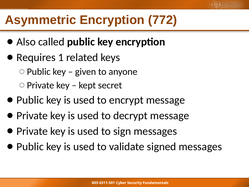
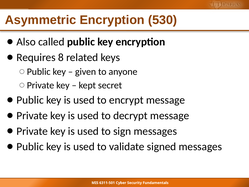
772: 772 -> 530 (163, 20)
1: 1 -> 8 (61, 57)
